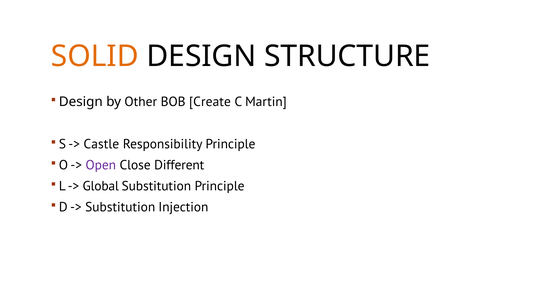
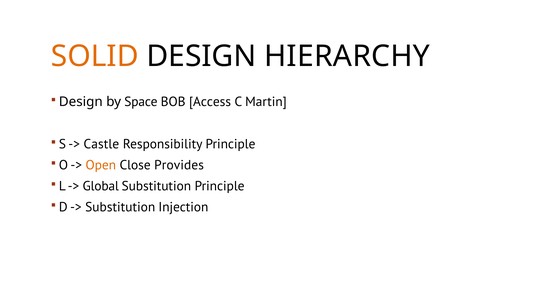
STRUCTURE: STRUCTURE -> HIERARCHY (347, 56)
Other: Other -> Space (141, 102)
Create: Create -> Access (210, 102)
Open colour: purple -> orange (101, 165)
Different: Different -> Provides (179, 165)
